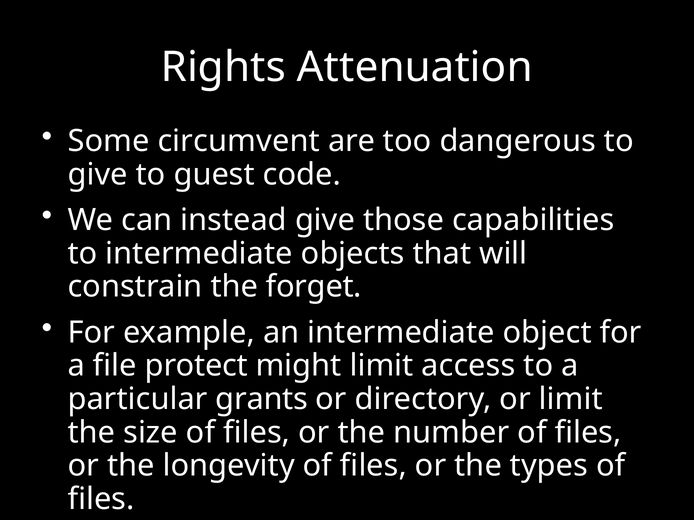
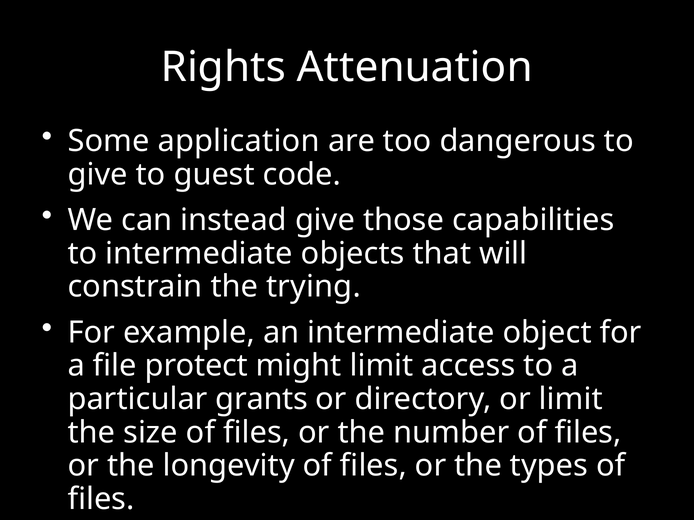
circumvent: circumvent -> application (239, 141)
forget: forget -> trying (313, 287)
